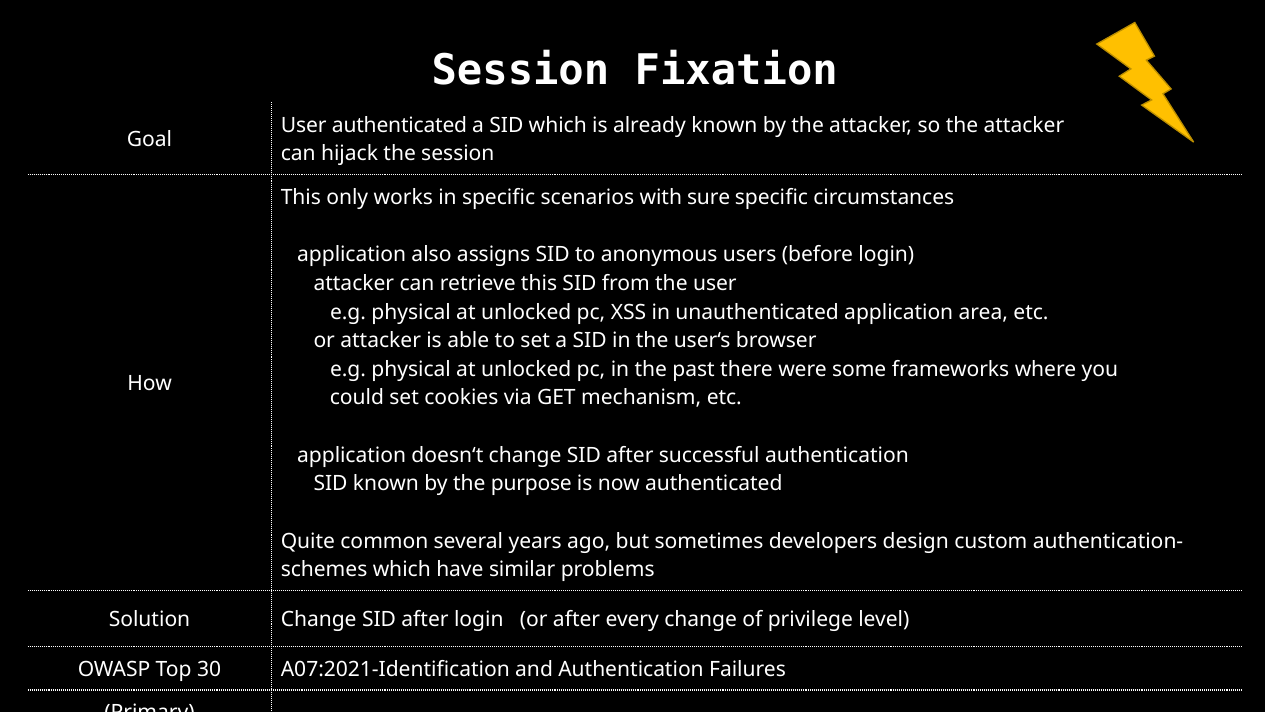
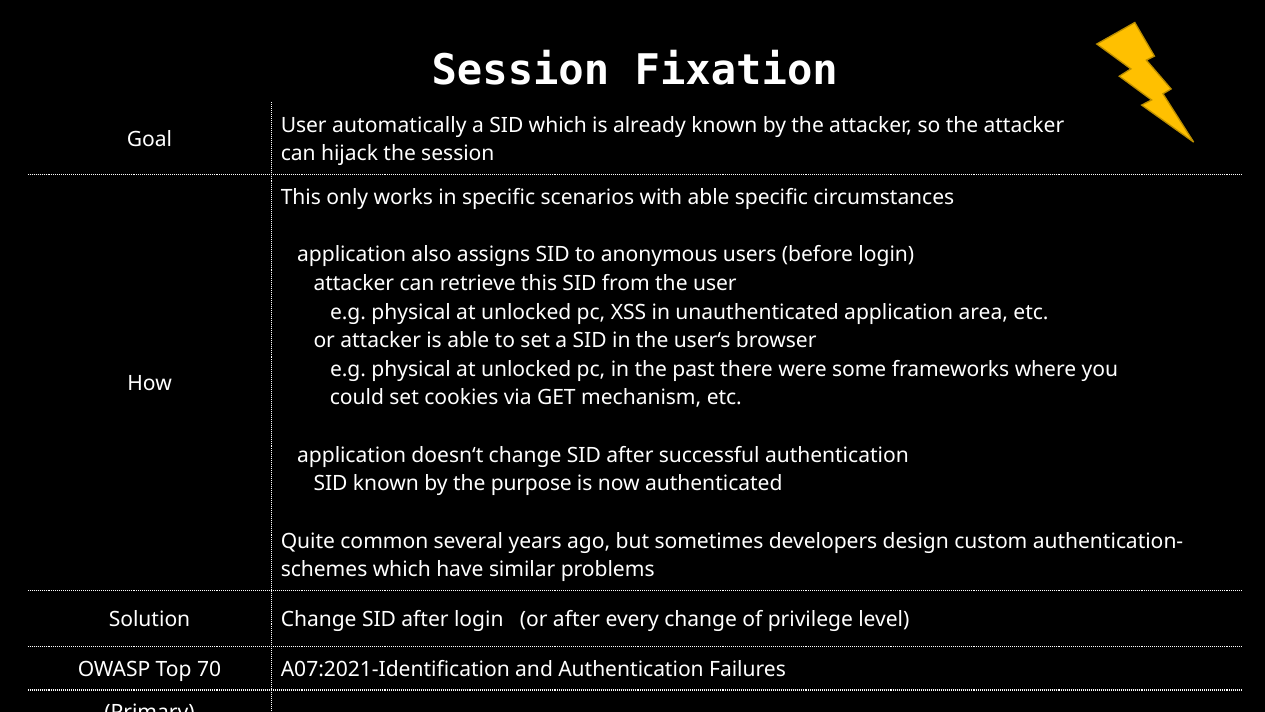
User authenticated: authenticated -> automatically (399, 125)
with sure: sure -> able (709, 197)
30: 30 -> 70 (209, 669)
